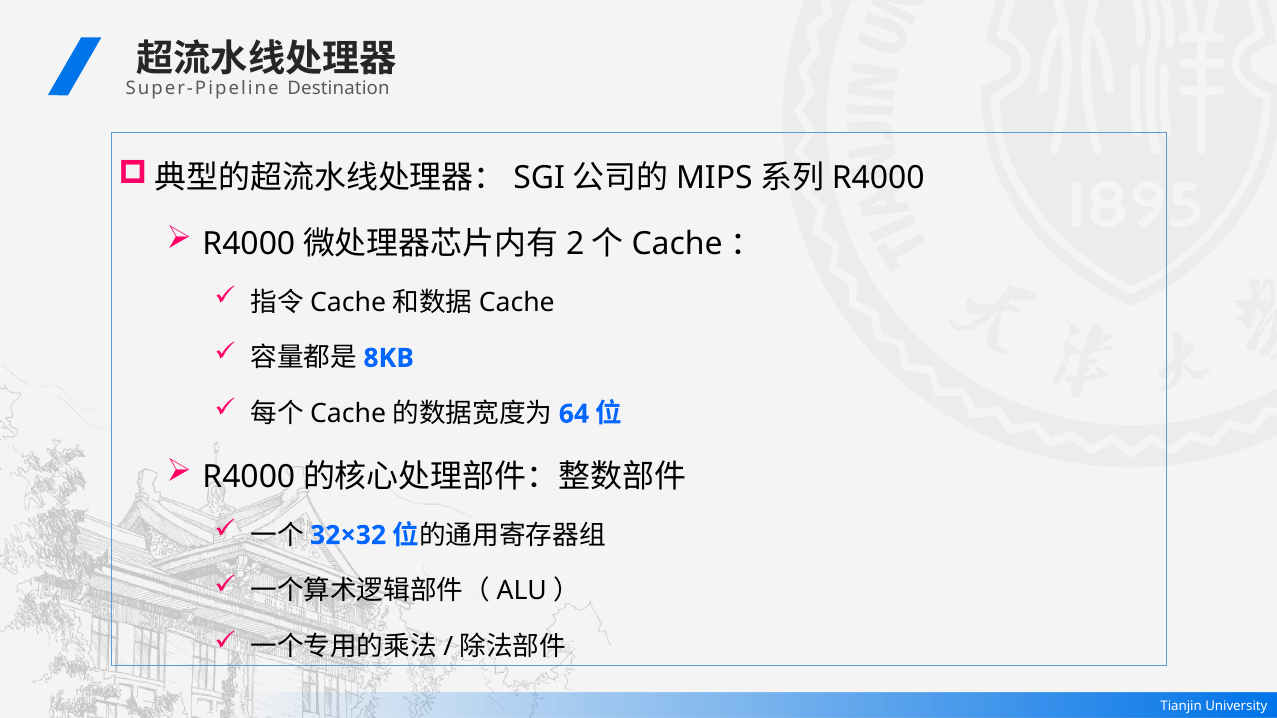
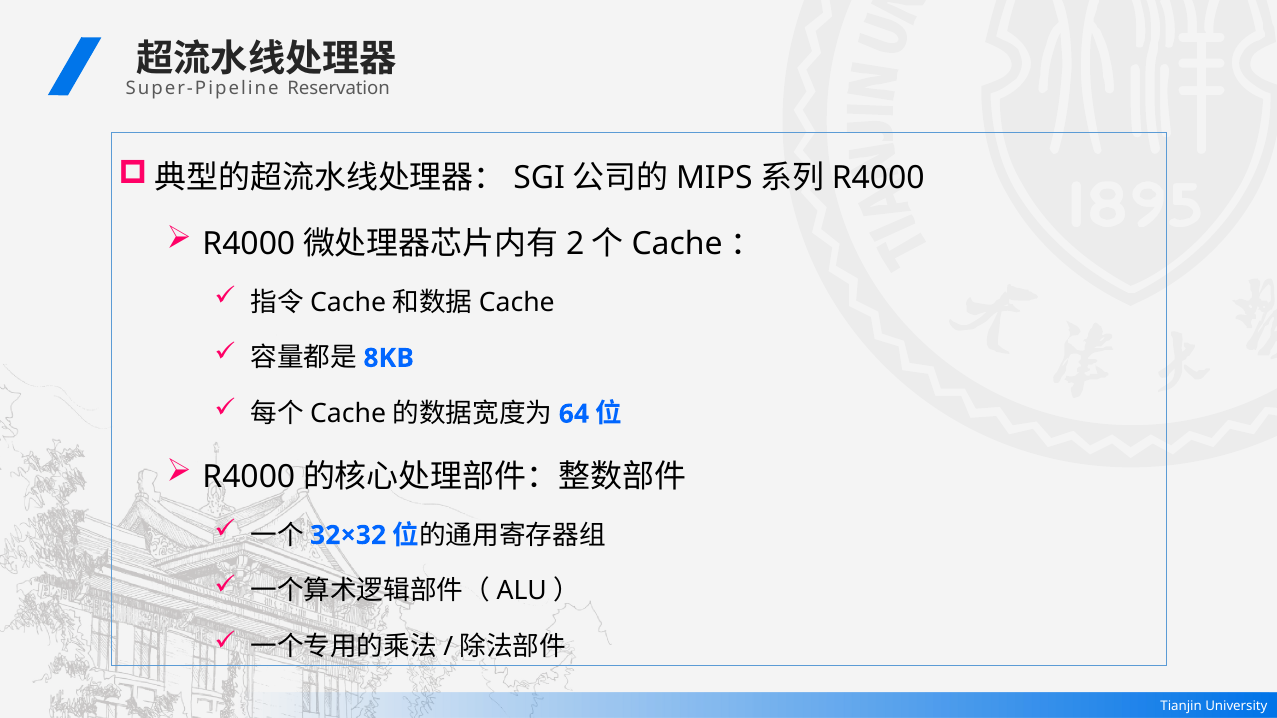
Destination: Destination -> Reservation (339, 88)
